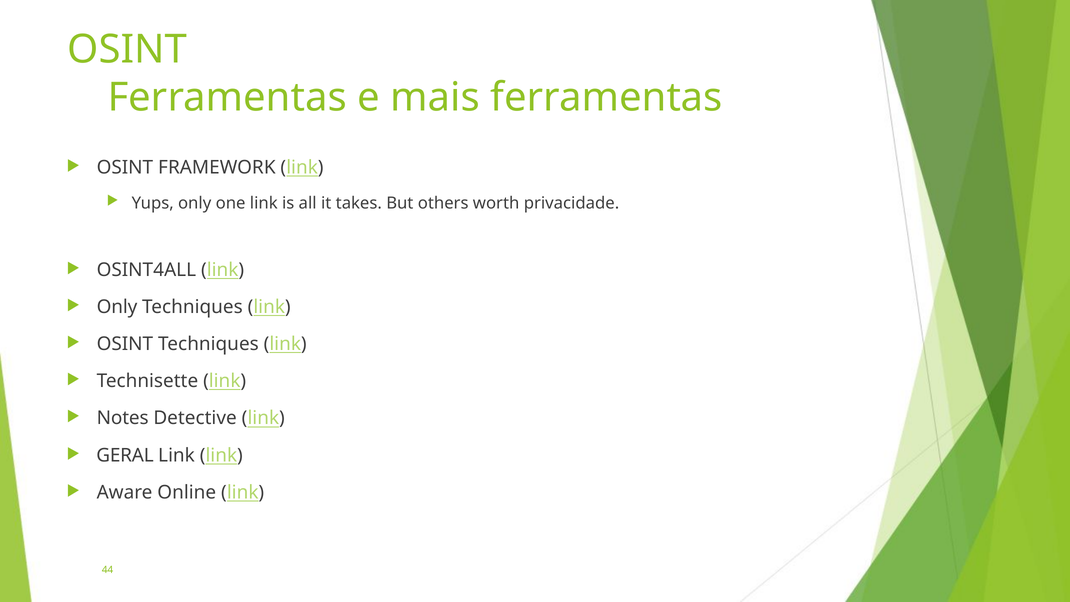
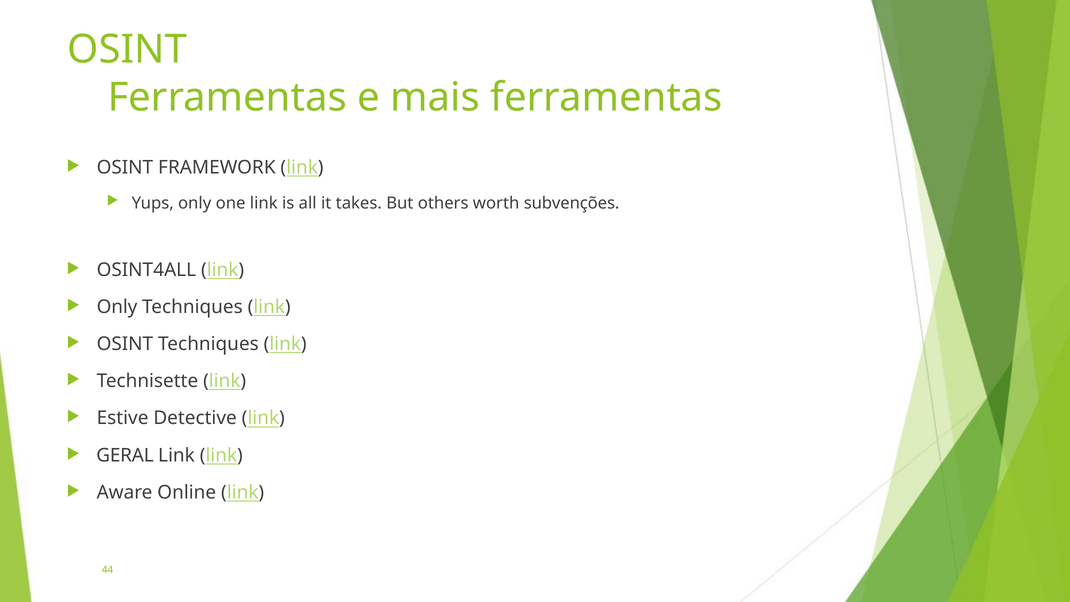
privacidade: privacidade -> subvenções (572, 203)
Notes: Notes -> Estive (123, 418)
